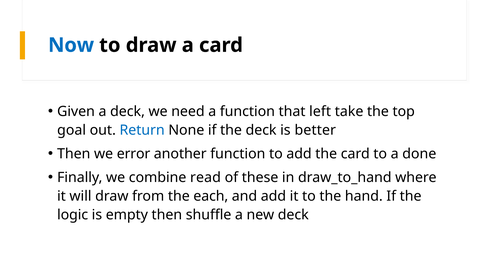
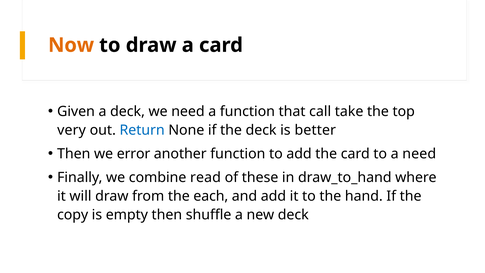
Now colour: blue -> orange (71, 45)
left: left -> call (320, 112)
goal: goal -> very (72, 130)
a done: done -> need (419, 154)
logic: logic -> copy (73, 215)
